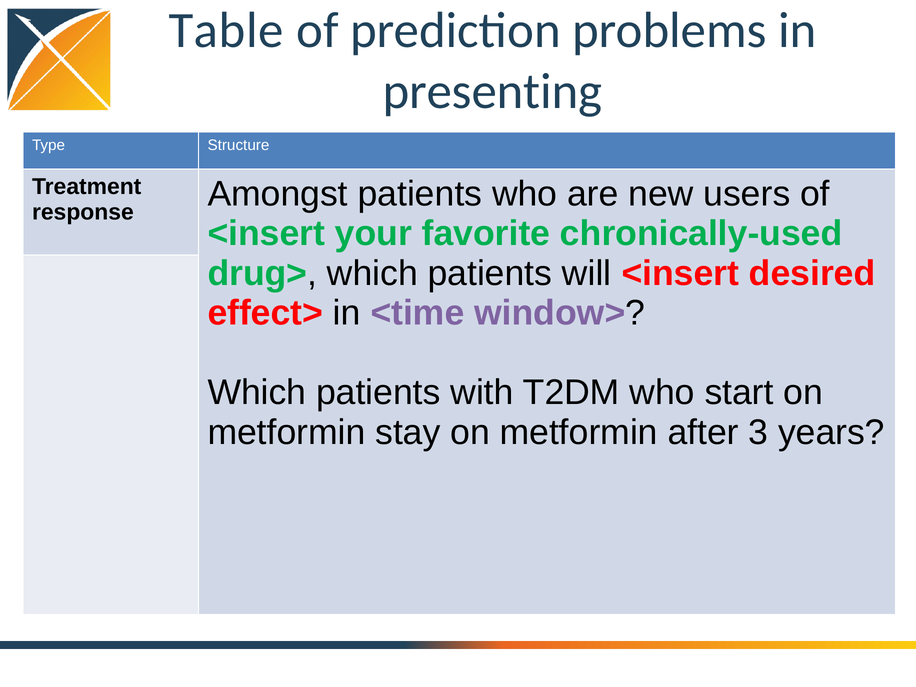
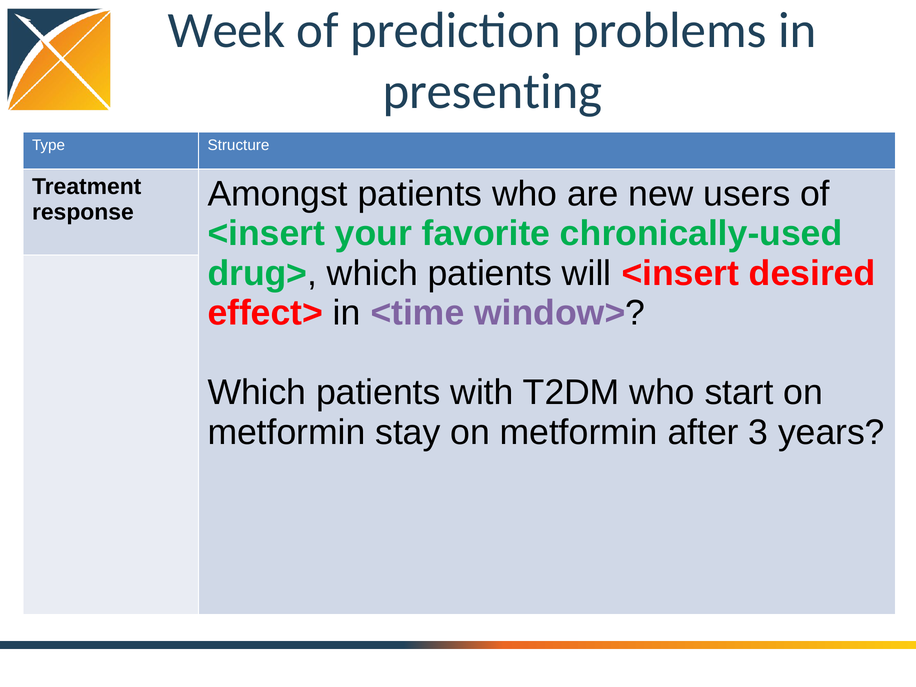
Table: Table -> Week (227, 30)
